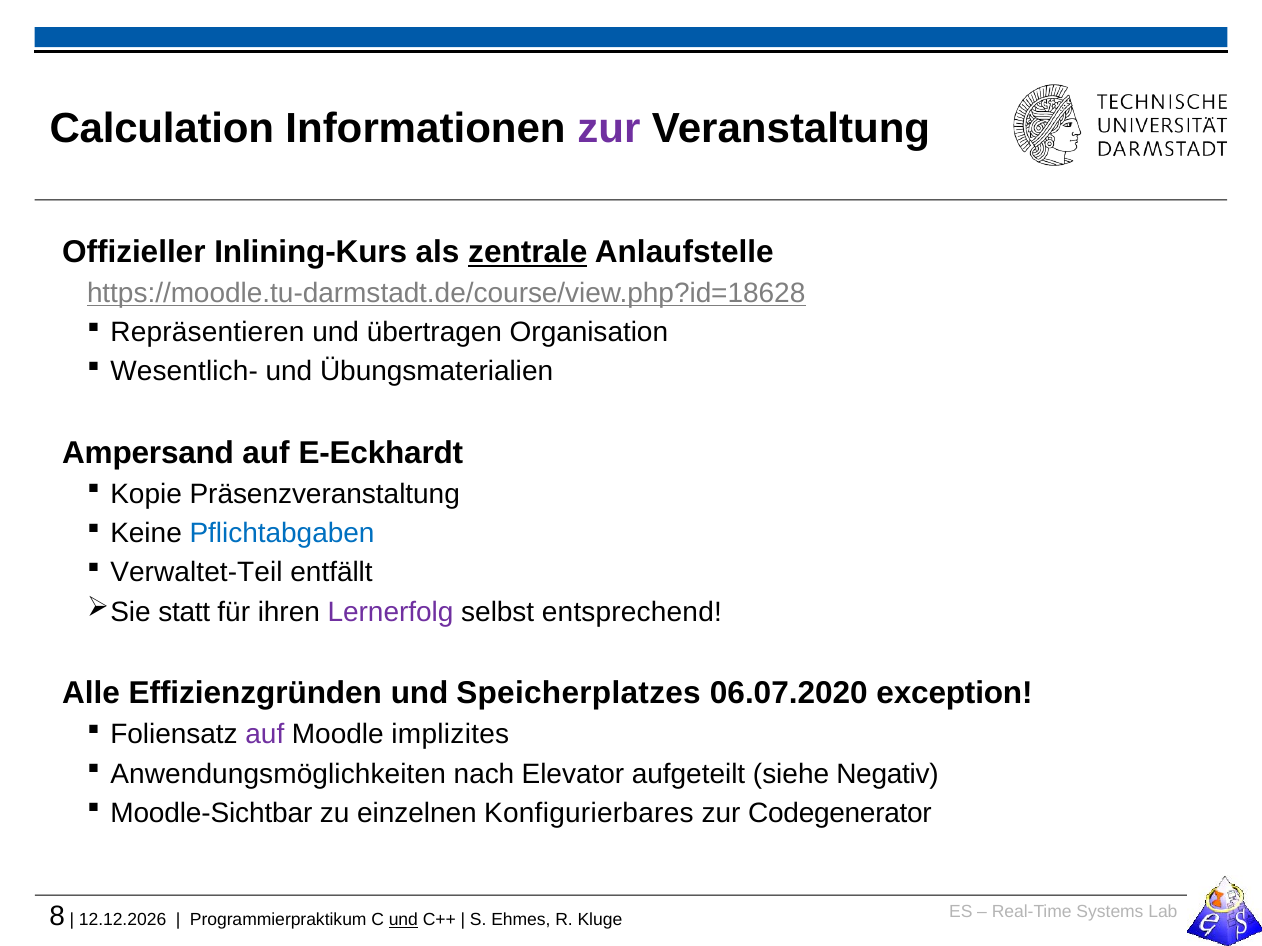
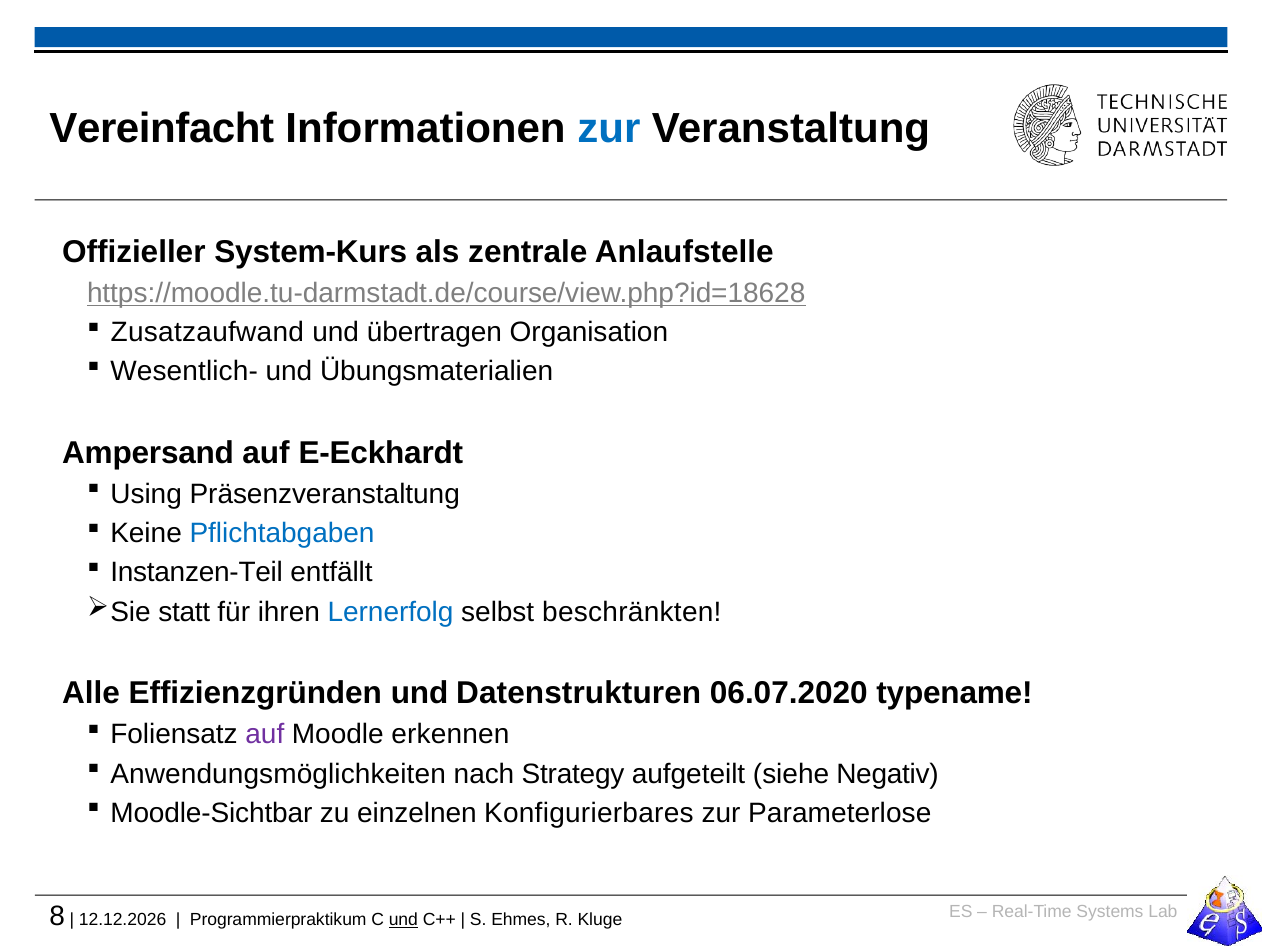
Calculation: Calculation -> Vereinfacht (162, 128)
zur colour: purple -> blue (609, 128)
Inlining-Kurs: Inlining-Kurs -> System-Kurs (311, 252)
zentrale underline: present -> none (528, 252)
Repräsentieren: Repräsentieren -> Zusatzaufwand (207, 333)
Kopie: Kopie -> Using (146, 495)
Verwaltet-Teil: Verwaltet-Teil -> Instanzen-Teil (197, 573)
Lernerfolg colour: purple -> blue (391, 612)
entsprechend: entsprechend -> beschränkten (632, 612)
Speicherplatzes: Speicherplatzes -> Datenstrukturen (579, 694)
exception: exception -> typename (955, 694)
implizites: implizites -> erkennen (450, 735)
Elevator: Elevator -> Strategy (573, 774)
Codegenerator: Codegenerator -> Parameterlose (840, 813)
